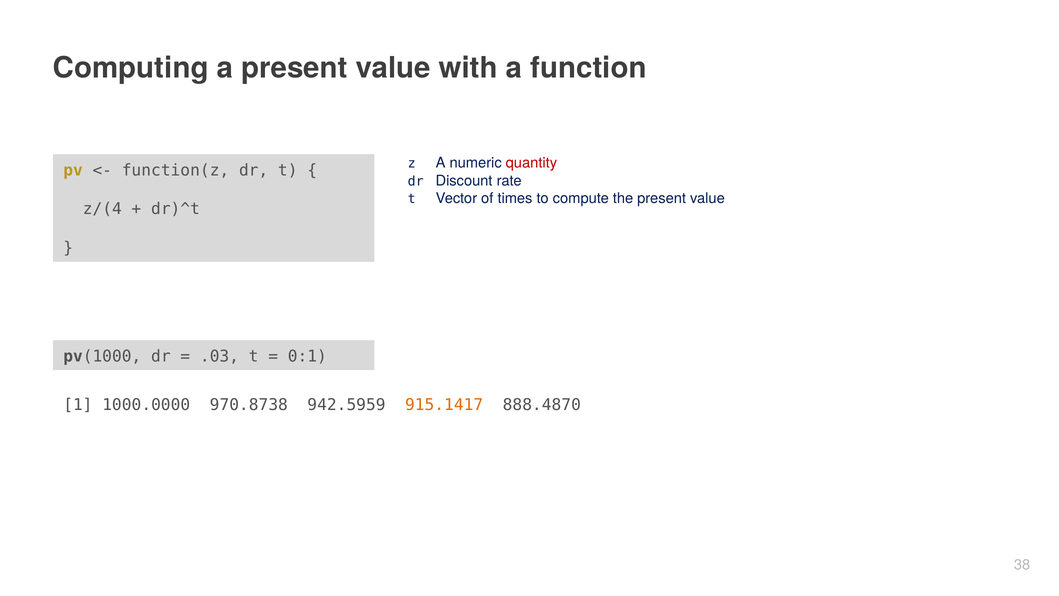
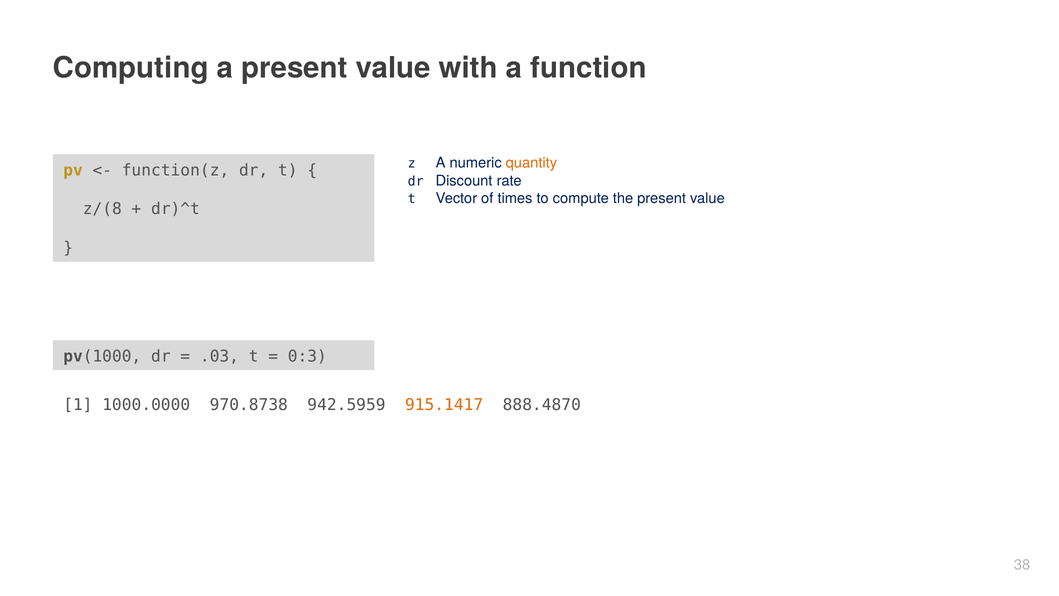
quantity colour: red -> orange (531, 163)
z/(4: z/(4 -> z/(8 (102, 209)
0:1: 0:1 -> 0:3 (307, 356)
